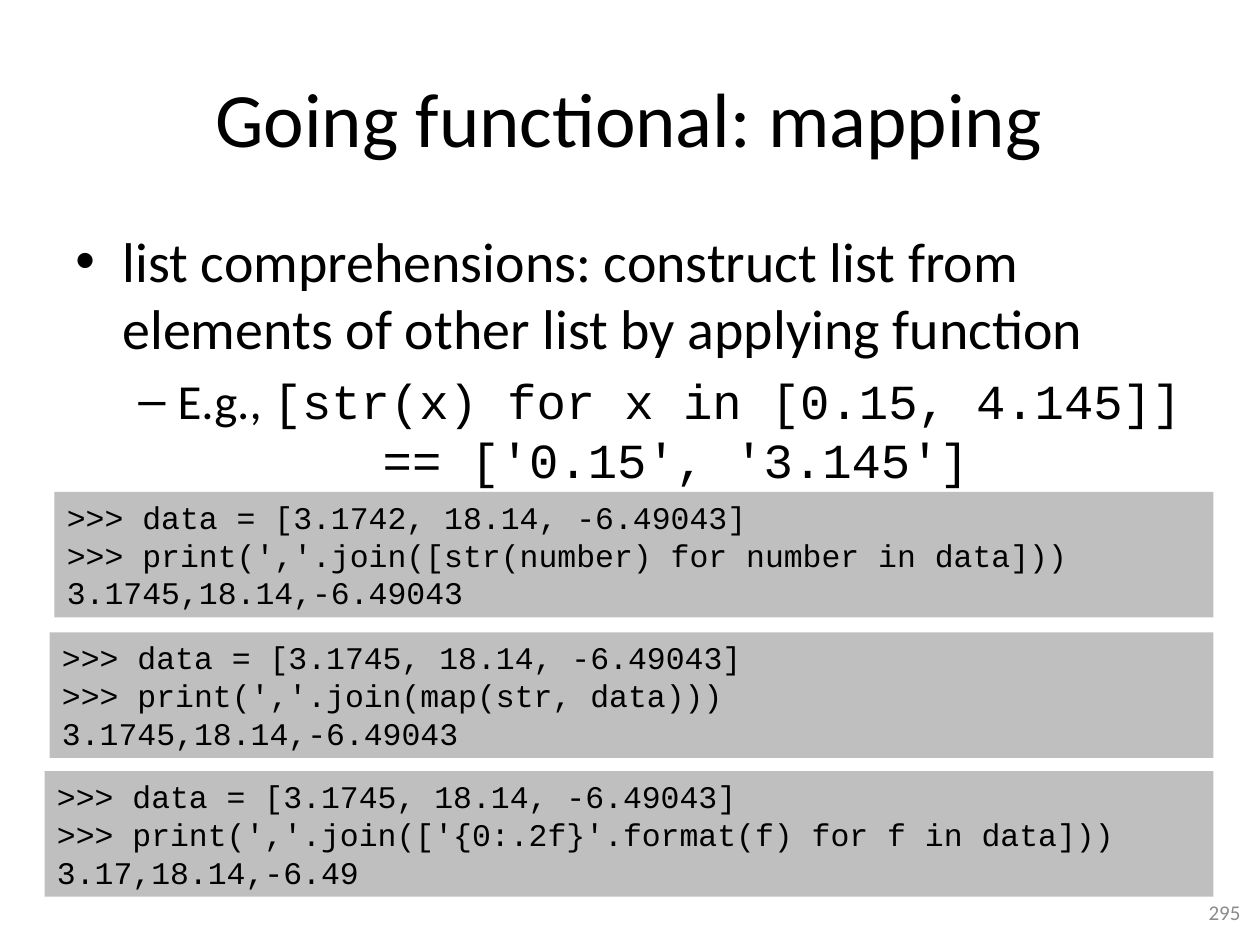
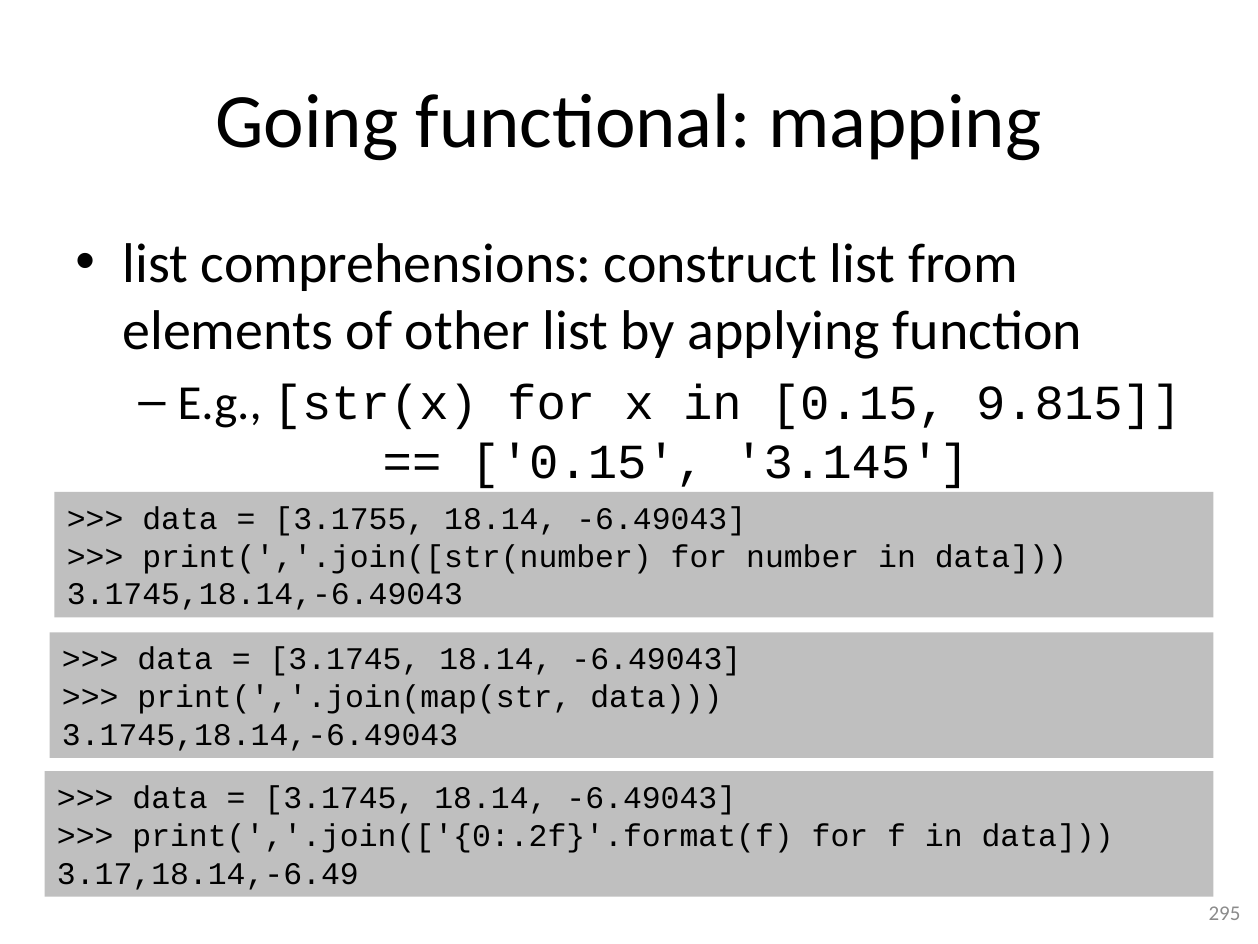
4.145: 4.145 -> 9.815 (1079, 403)
3.1742: 3.1742 -> 3.1755 (350, 519)
